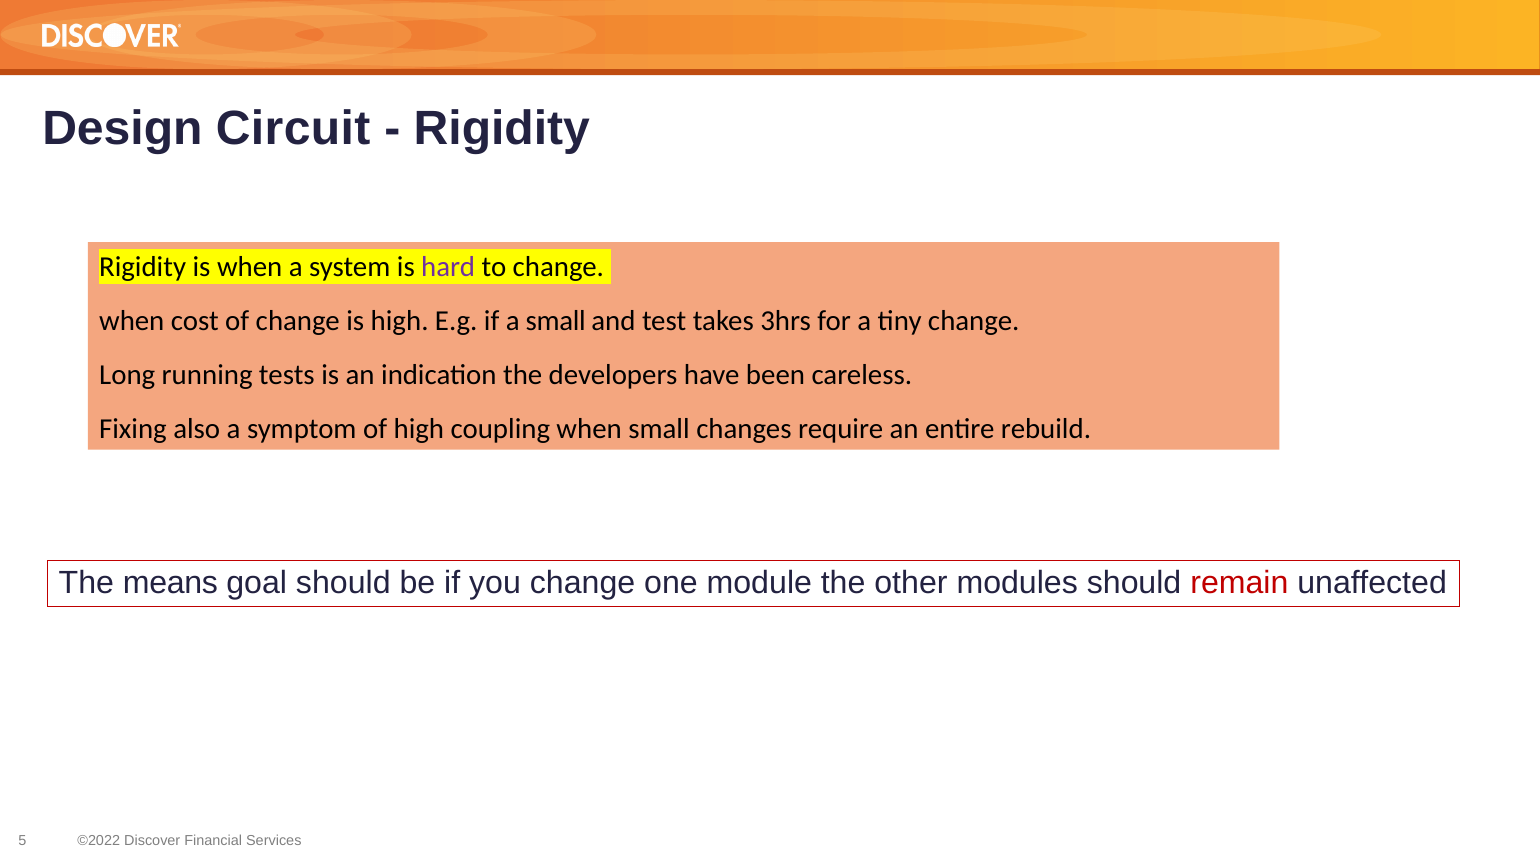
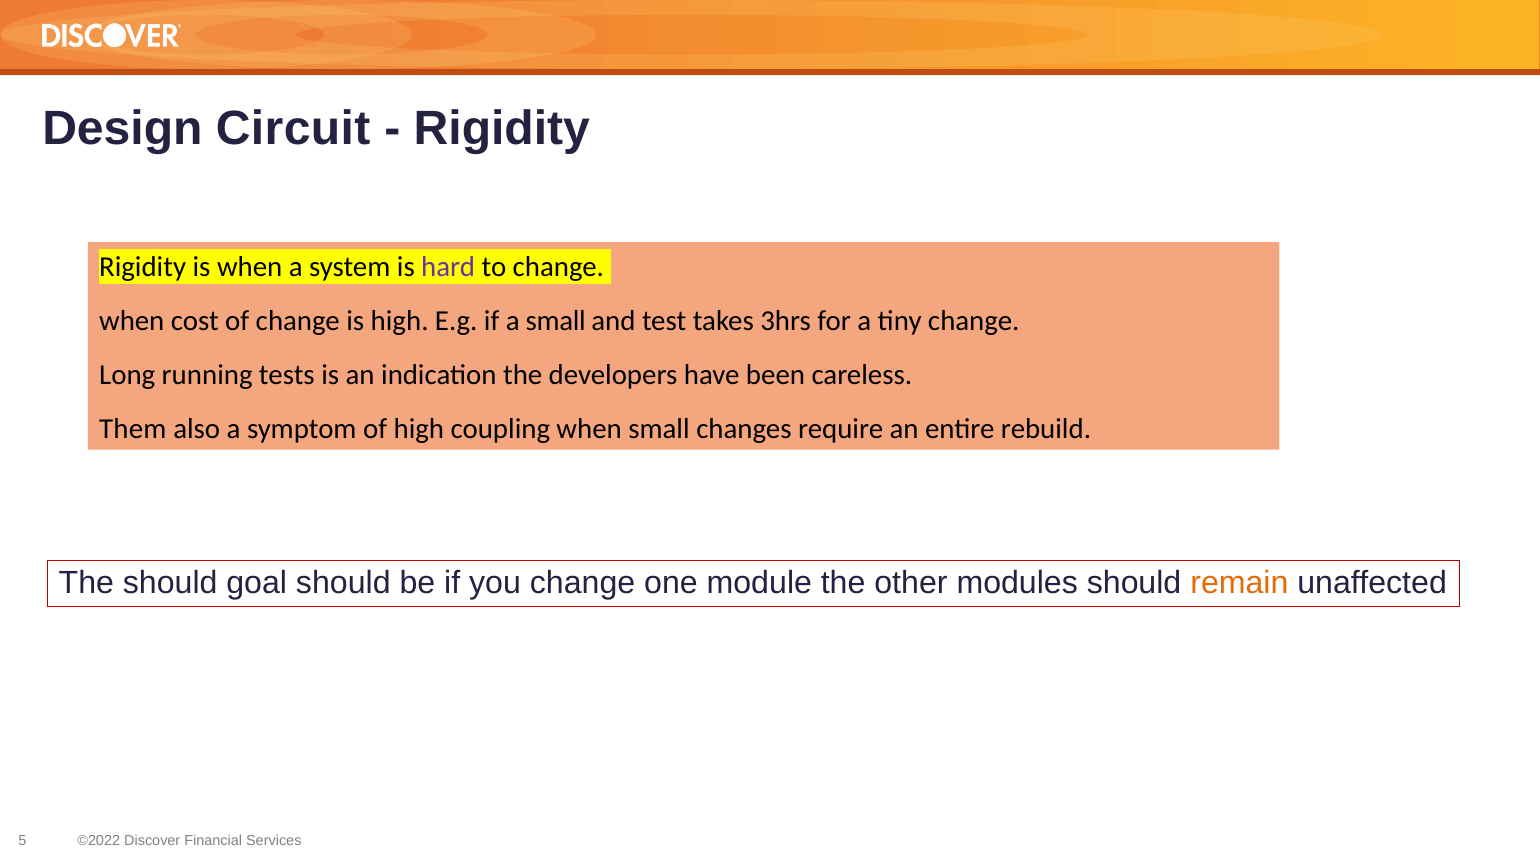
Fixing: Fixing -> Them (133, 429)
The means: means -> should (170, 583)
remain colour: red -> orange (1239, 583)
